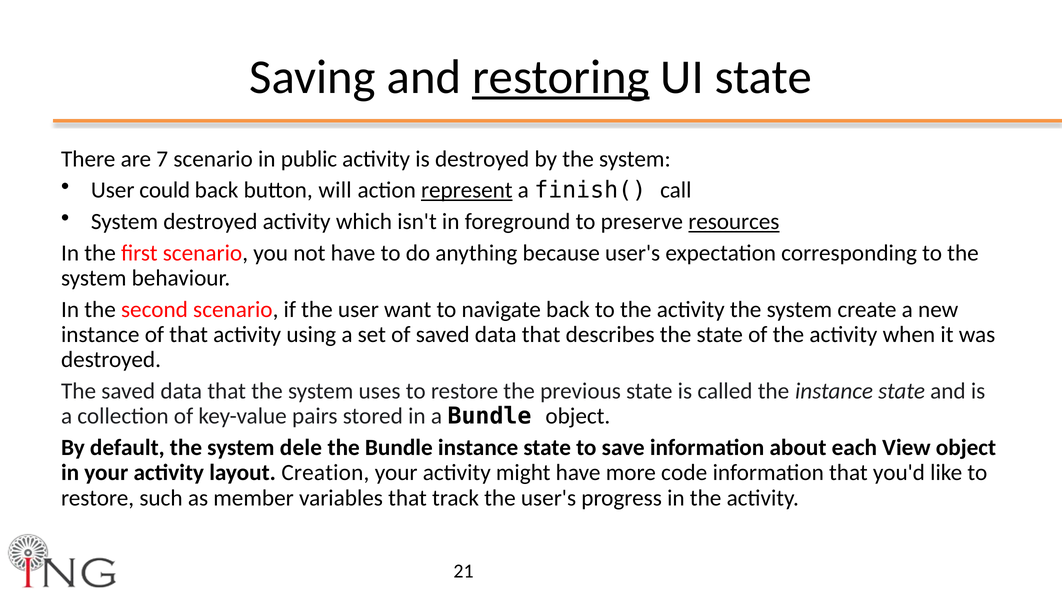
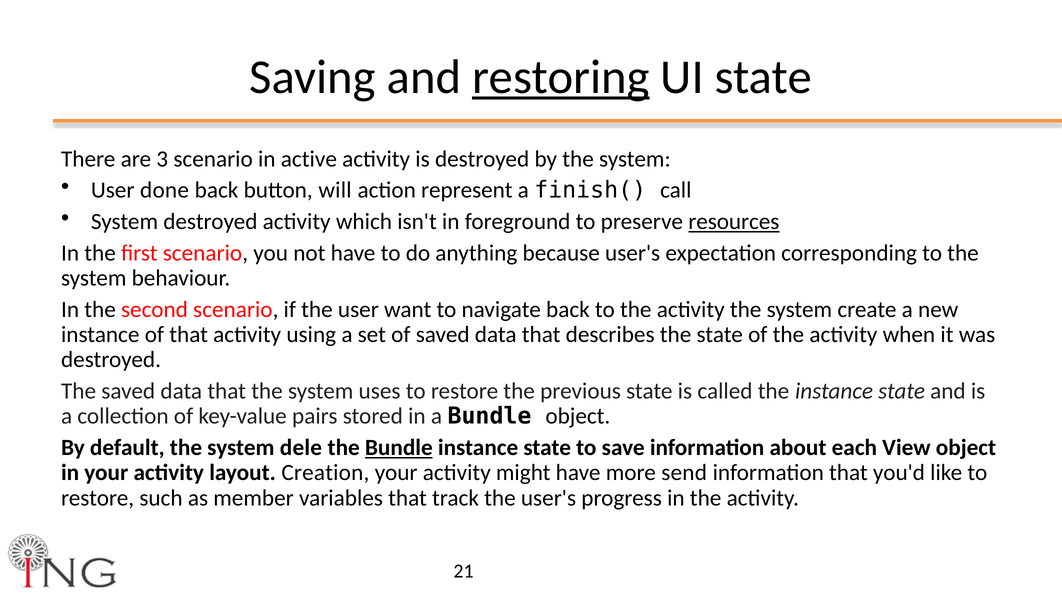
7: 7 -> 3 (162, 159)
public: public -> active (309, 159)
could: could -> done (165, 190)
represent underline: present -> none (467, 190)
Bundle underline: none -> present (399, 448)
code: code -> send (684, 473)
